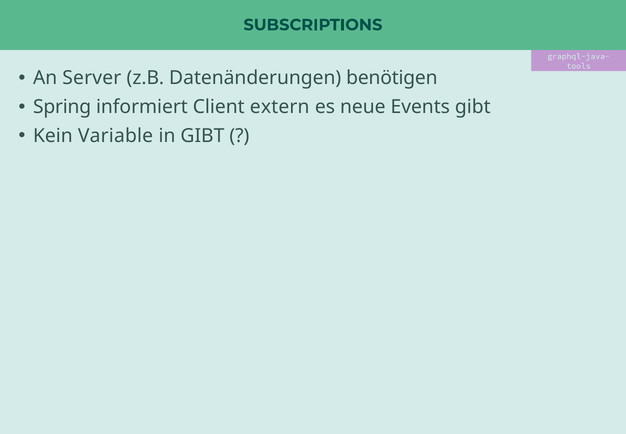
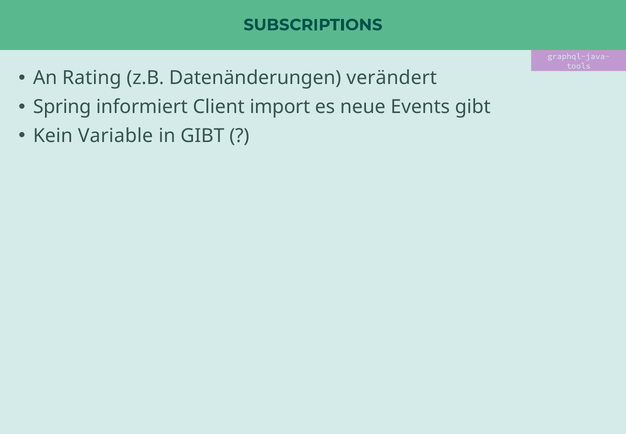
Server: Server -> Rating (92, 78)
benötigen: benötigen -> verändert (392, 78)
extern: extern -> import (280, 107)
